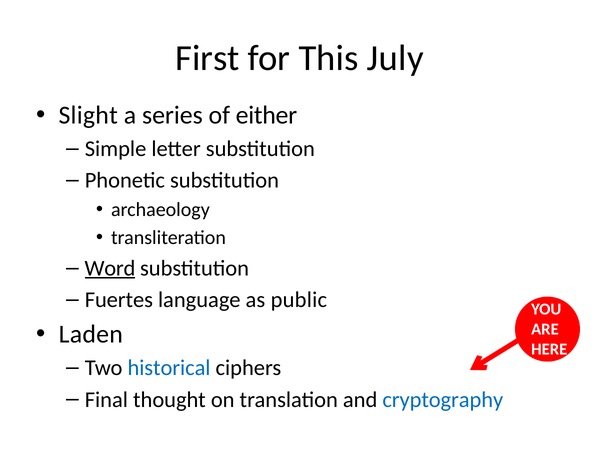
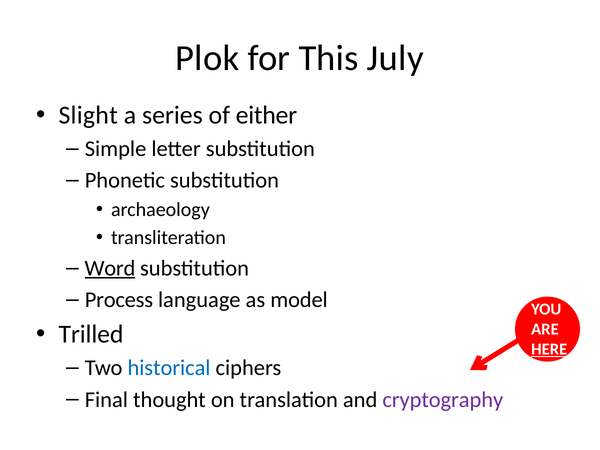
First: First -> Plok (207, 58)
Fuertes: Fuertes -> Process (119, 300)
public: public -> model (299, 300)
Laden: Laden -> Trilled (91, 334)
HERE underline: none -> present (549, 349)
cryptography colour: blue -> purple (443, 400)
